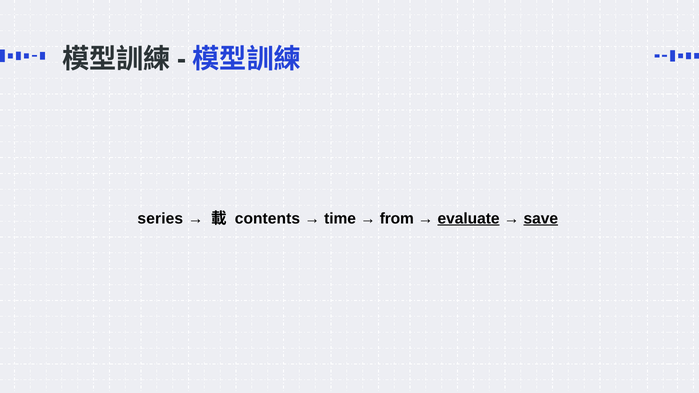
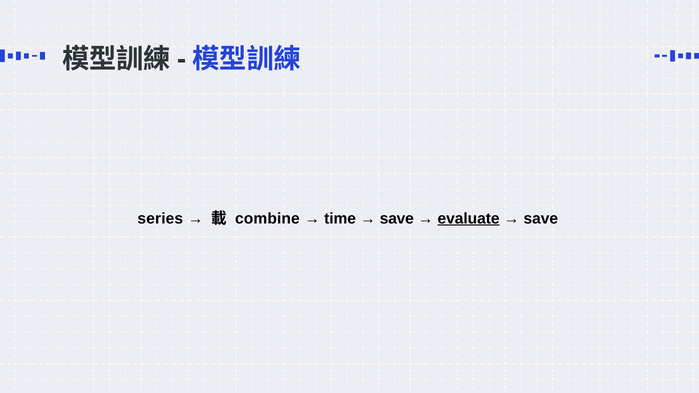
contents: contents -> combine (267, 219)
from: from -> save (397, 219)
save underline: present -> none (541, 219)
